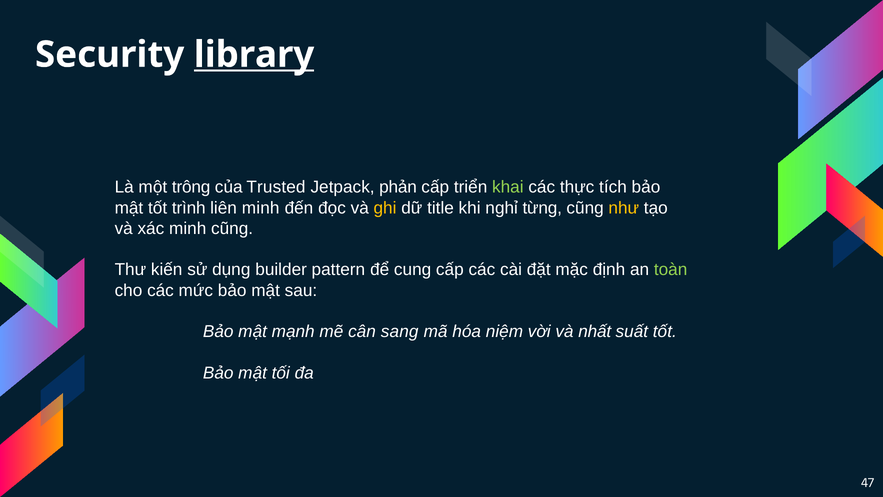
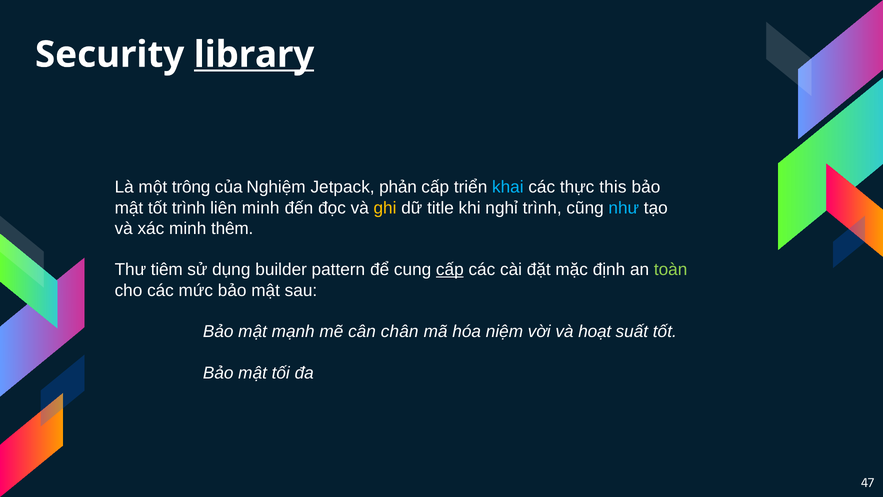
Trusted: Trusted -> Nghiệm (276, 187)
khai colour: light green -> light blue (508, 187)
tích: tích -> this (613, 187)
nghỉ từng: từng -> trình (542, 208)
như colour: yellow -> light blue (624, 208)
minh cũng: cũng -> thêm (232, 228)
kiến: kiến -> tiêm (167, 270)
cấp underline: none -> present (450, 270)
sang: sang -> chân (400, 331)
nhất: nhất -> hoạt (595, 331)
